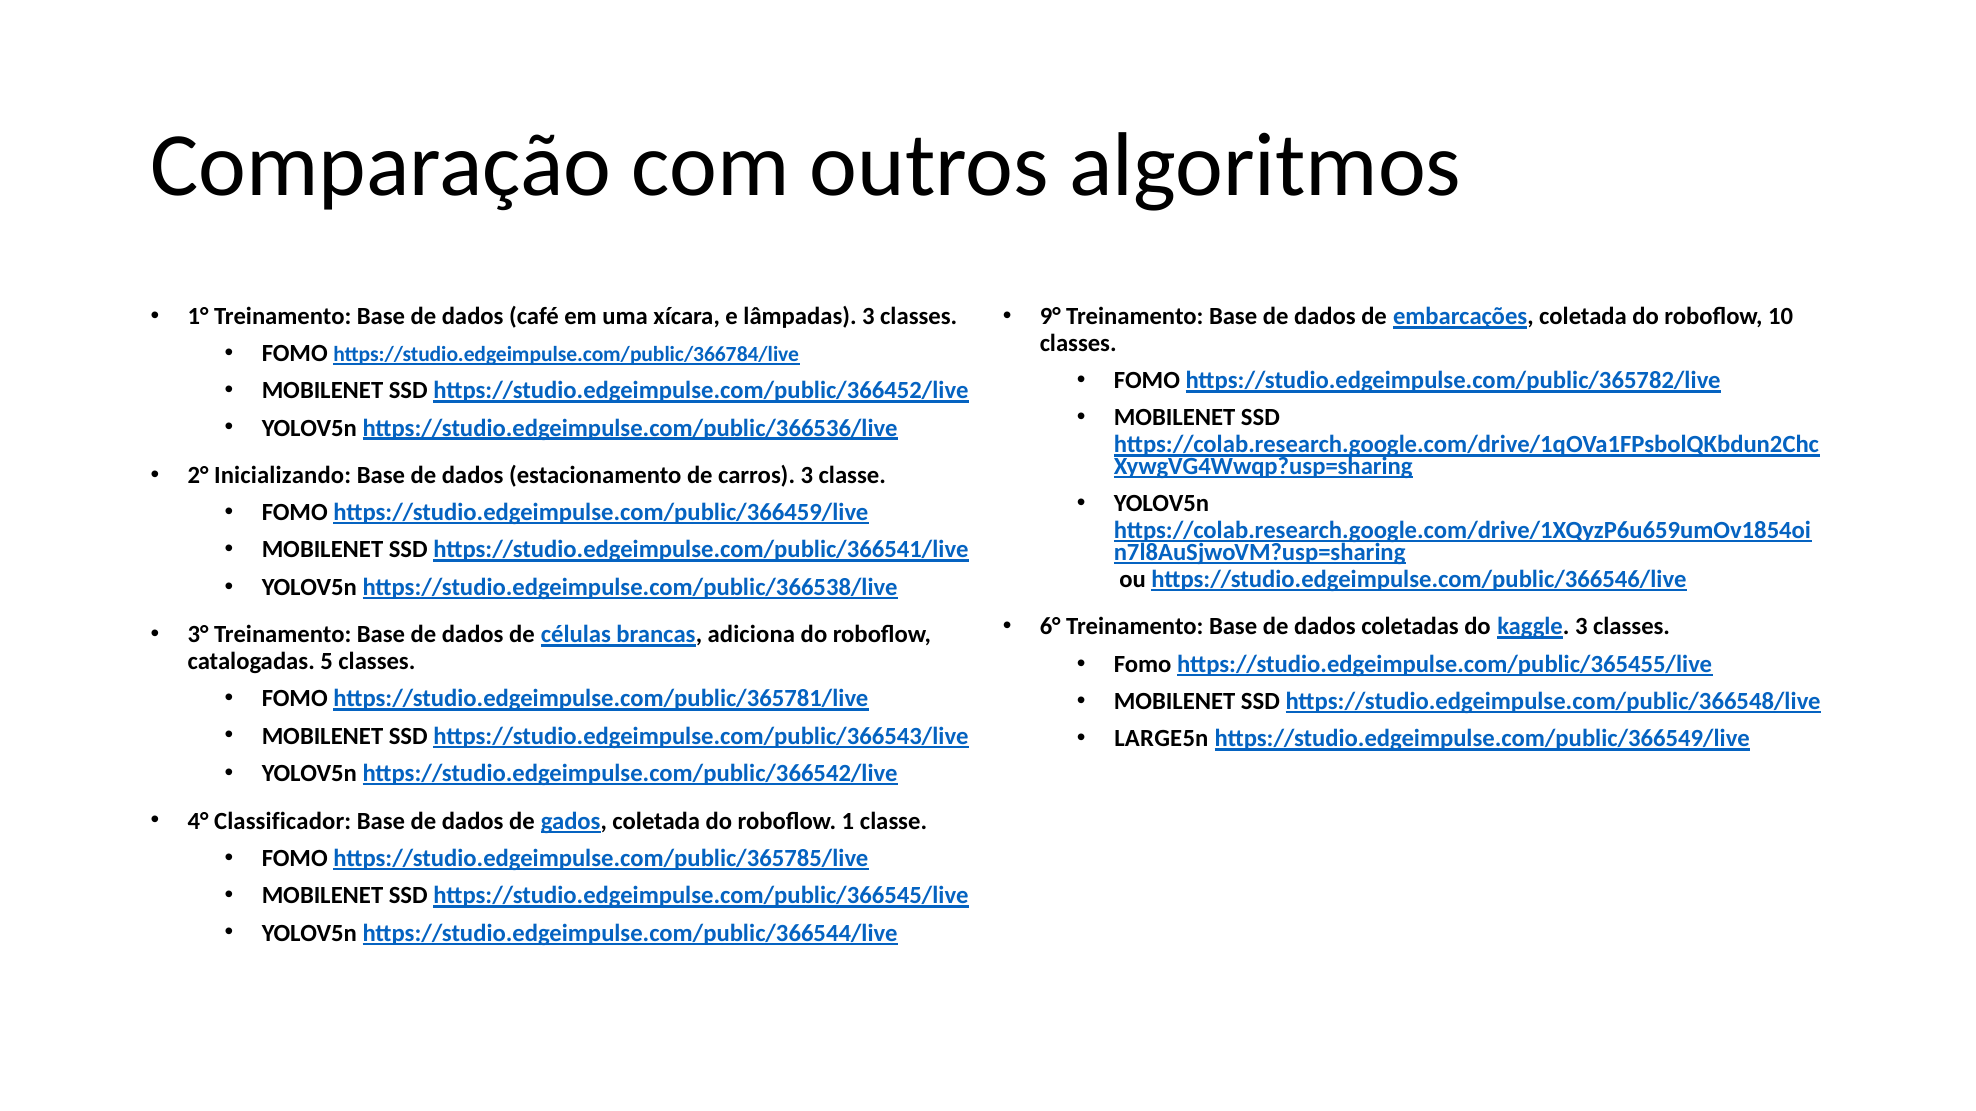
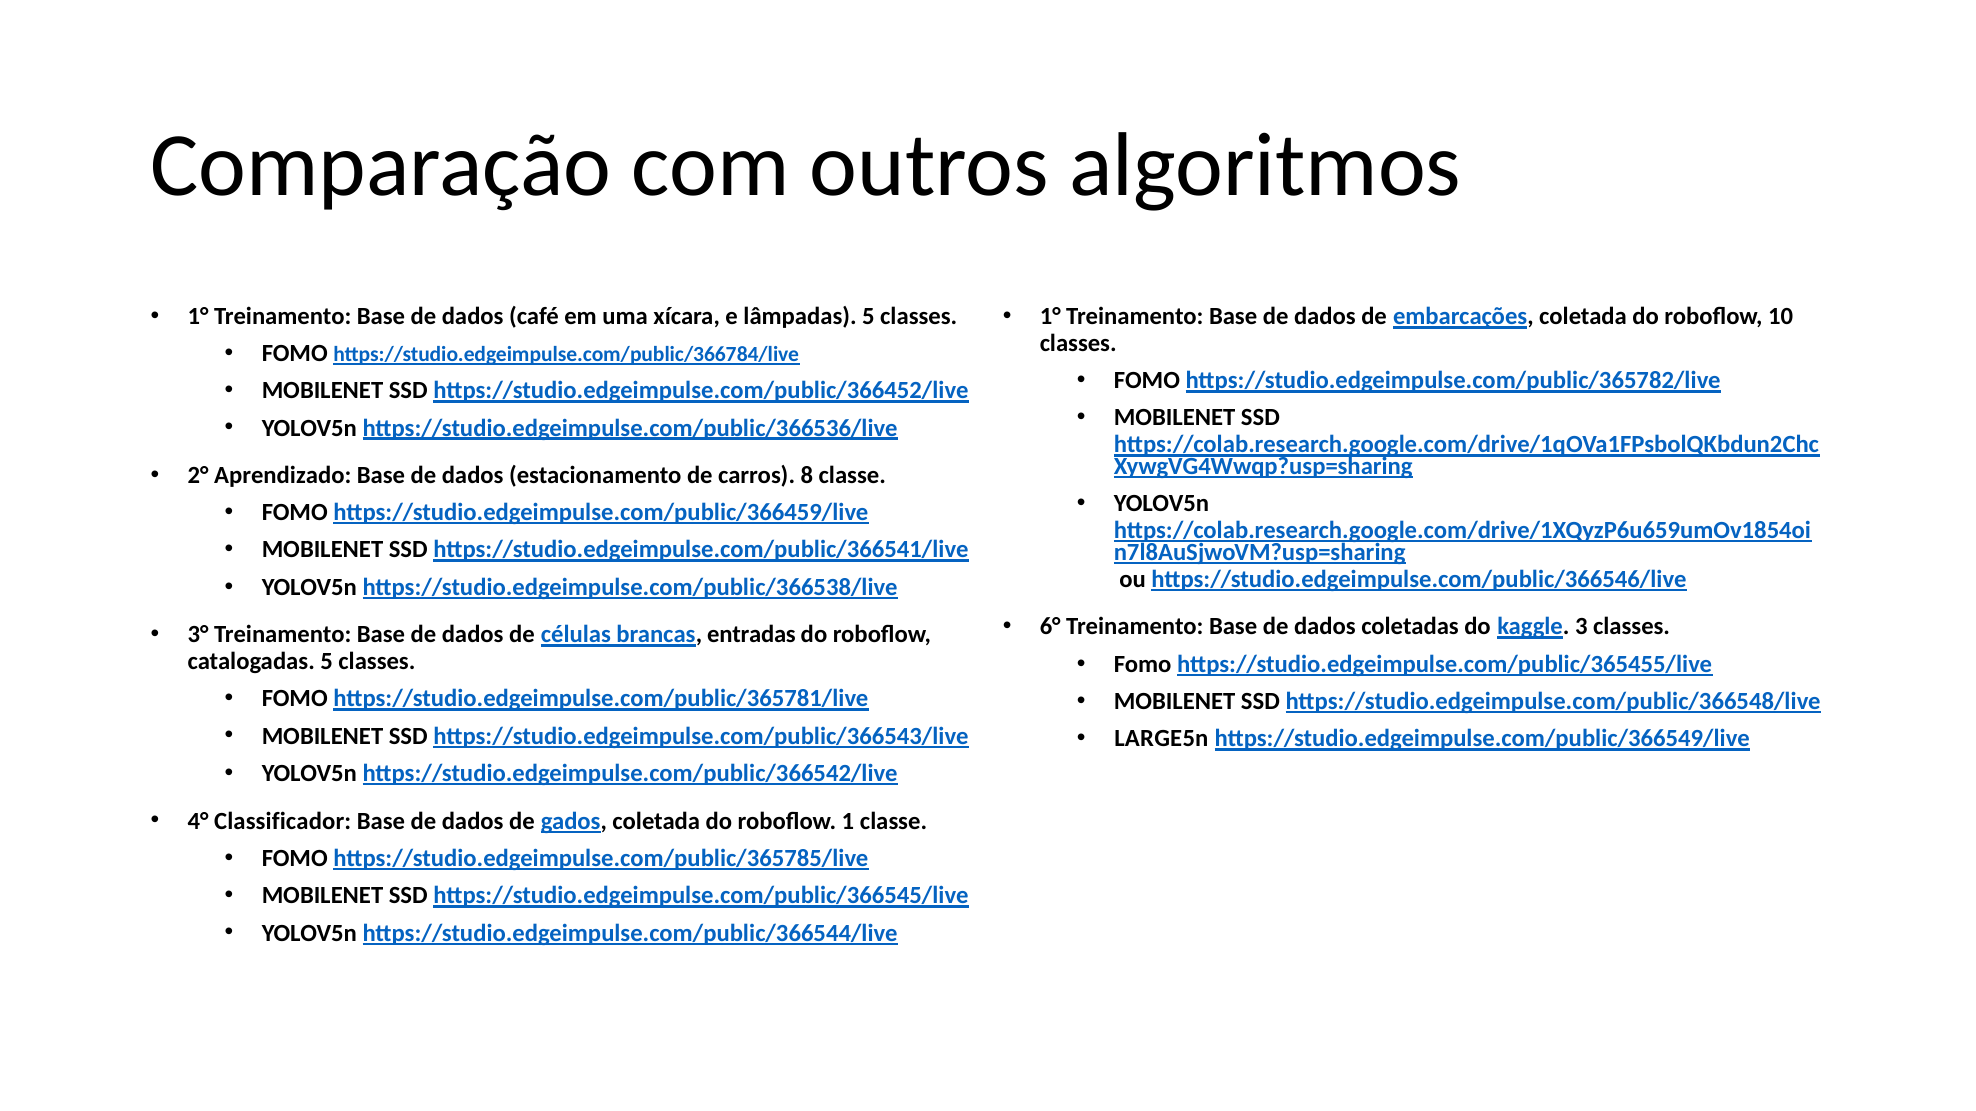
lâmpadas 3: 3 -> 5 (868, 316)
9°: 9° -> 1° (1050, 317)
Inicializando: Inicializando -> Aprendizado (283, 475)
carros 3: 3 -> 8 (807, 475)
adiciona: adiciona -> entradas (752, 635)
